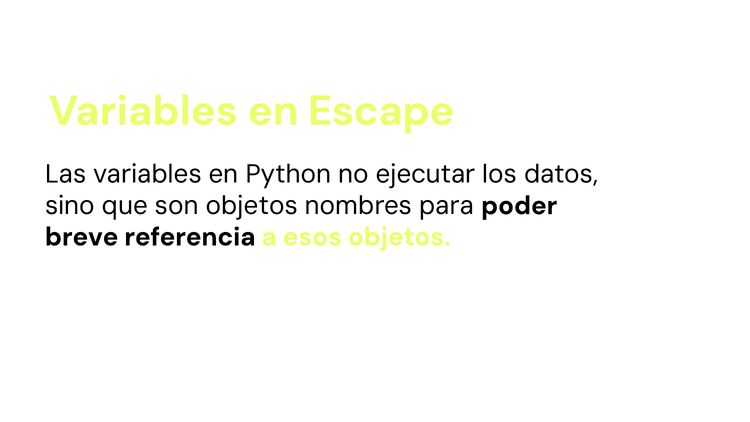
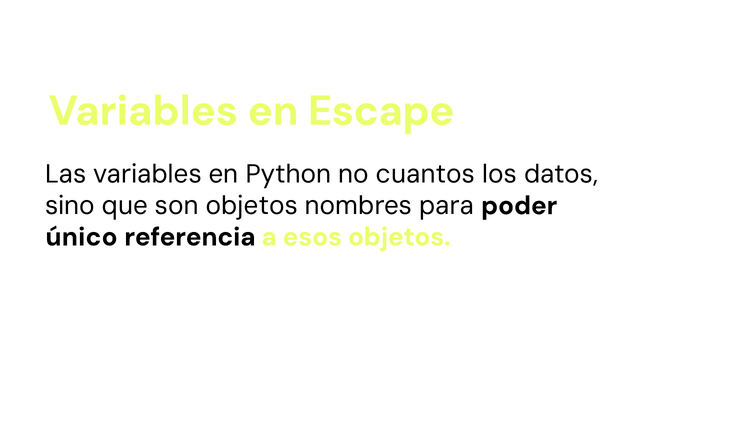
ejecutar: ejecutar -> cuantos (426, 174)
breve: breve -> único (82, 237)
